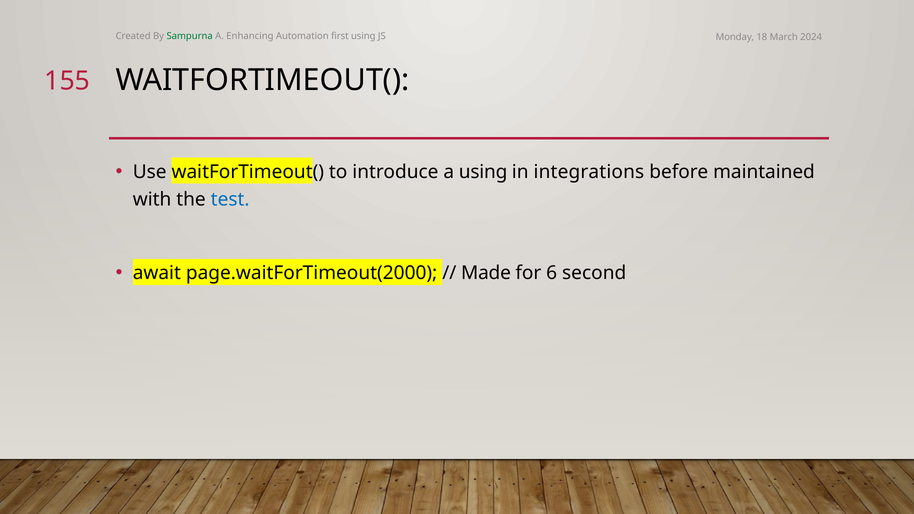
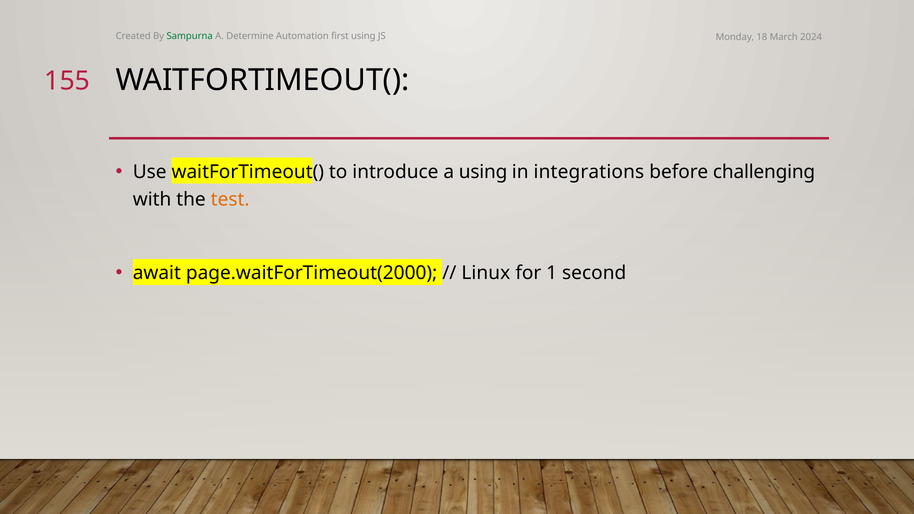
Enhancing: Enhancing -> Determine (250, 36)
maintained: maintained -> challenging (764, 172)
test colour: blue -> orange (230, 199)
Made: Made -> Linux (486, 273)
6: 6 -> 1 (552, 273)
